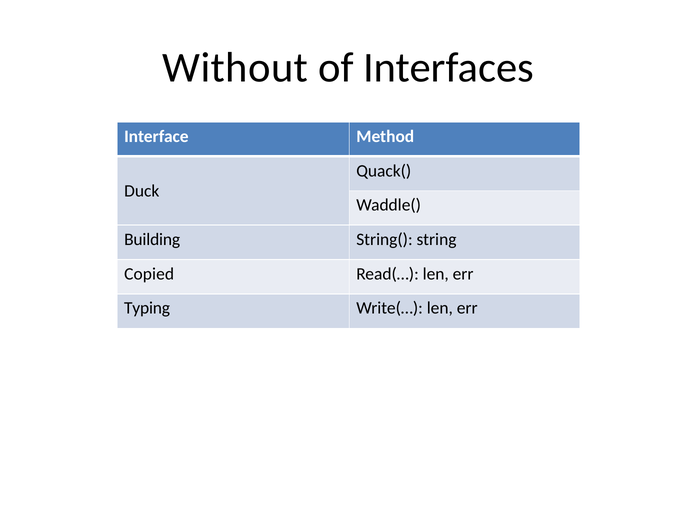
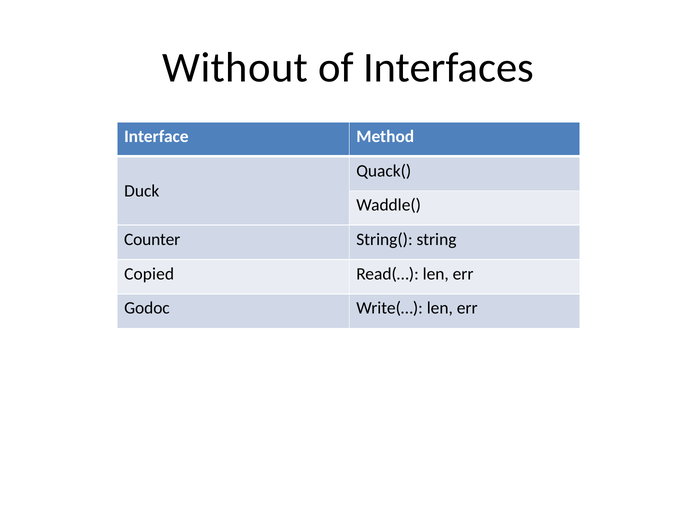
Building: Building -> Counter (152, 239)
Typing: Typing -> Godoc (147, 308)
